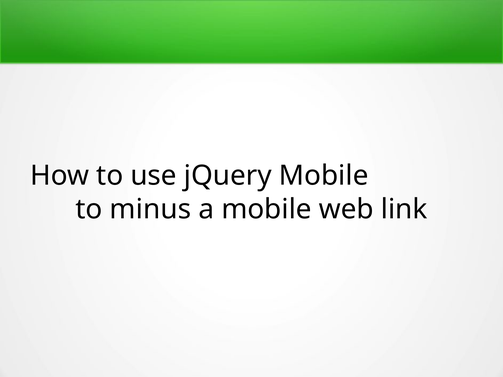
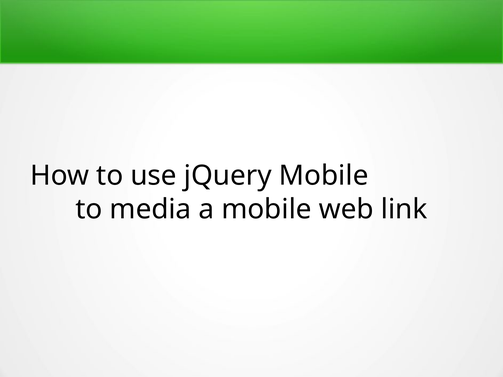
minus: minus -> media (150, 209)
